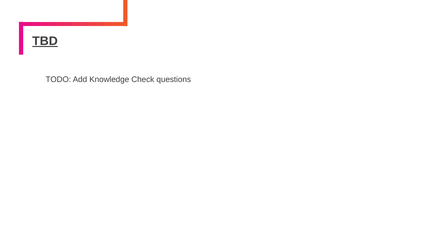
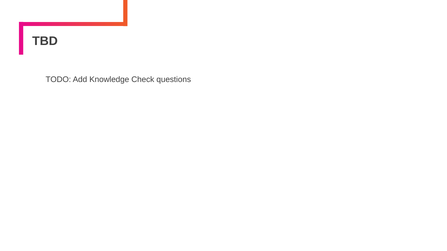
TBD underline: present -> none (45, 41)
